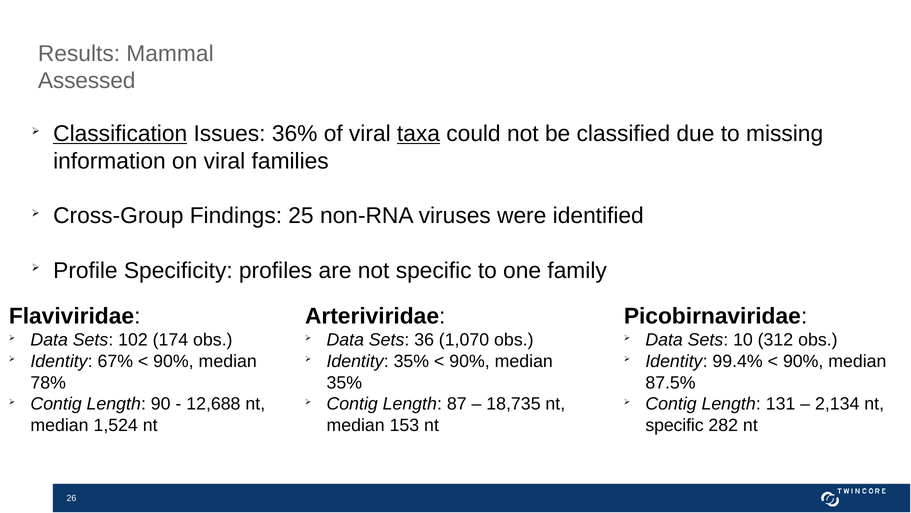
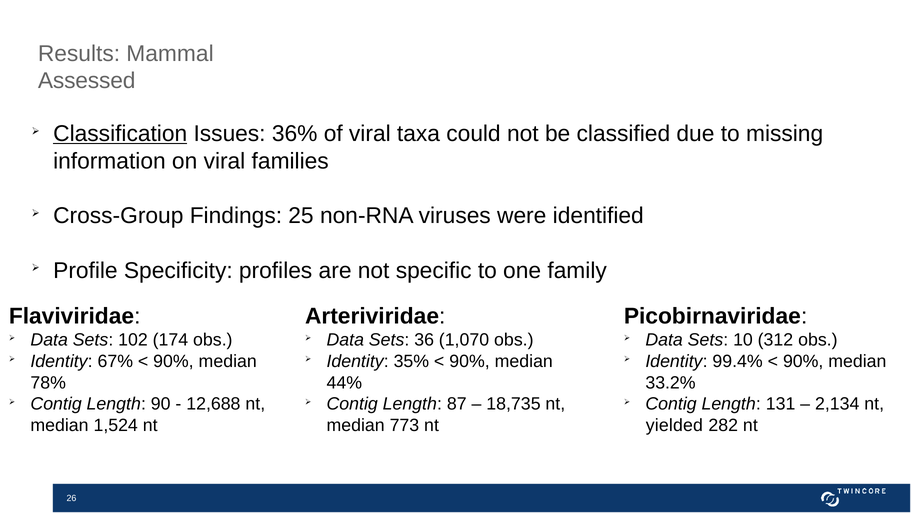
taxa underline: present -> none (418, 134)
35%: 35% -> 44% (344, 382)
87.5%: 87.5% -> 33.2% (671, 382)
153: 153 -> 773 (404, 425)
specific: specific -> yielded (674, 425)
